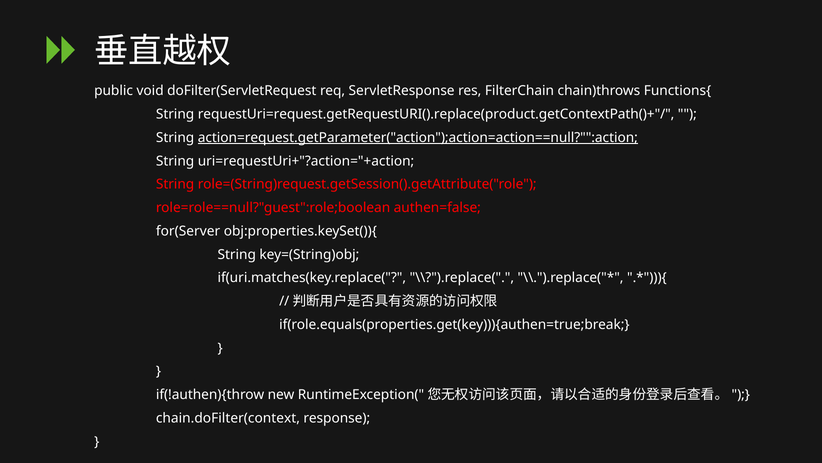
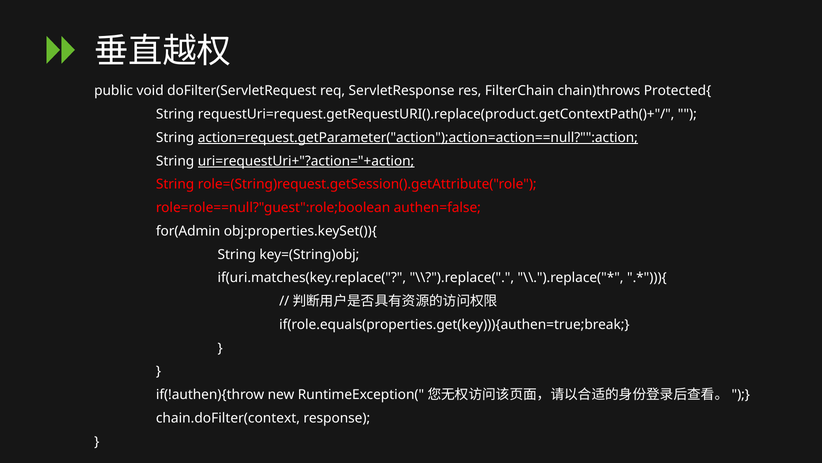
Functions{: Functions{ -> Protected{ (678, 91)
uri=requestUri+"?action="+action underline: none -> present (306, 161)
for(Server: for(Server -> for(Admin (188, 231)
